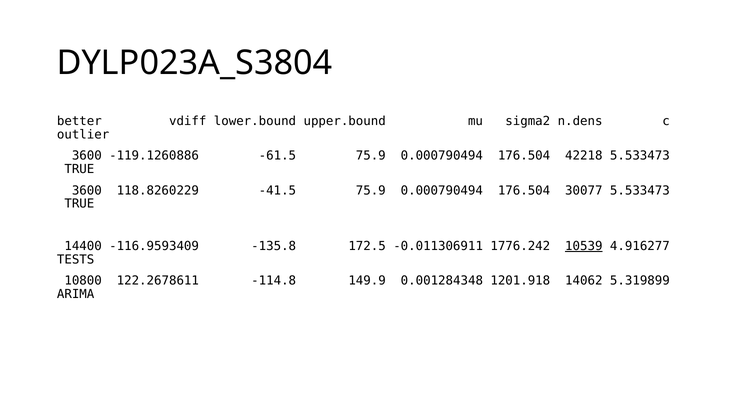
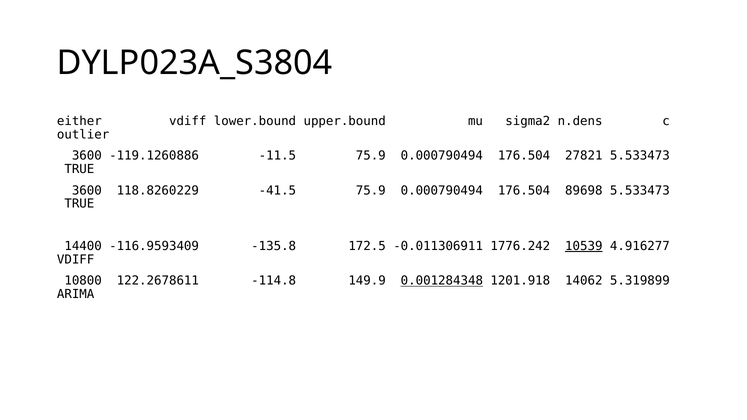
better: better -> either (79, 121)
-61.5: -61.5 -> -11.5 (277, 156)
42218: 42218 -> 27821 (584, 156)
30077: 30077 -> 89698 (584, 191)
TESTS: TESTS -> VDIFF (76, 260)
0.001284348 underline: none -> present (442, 281)
